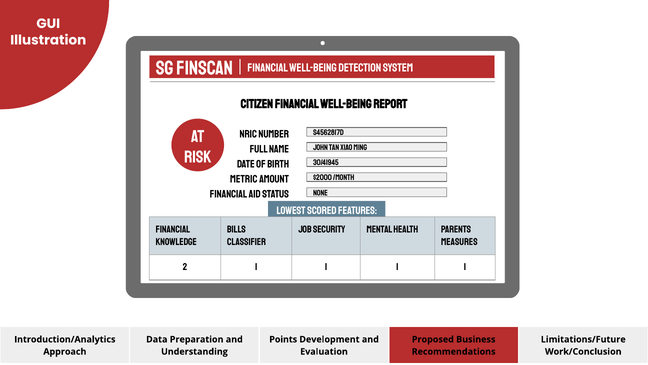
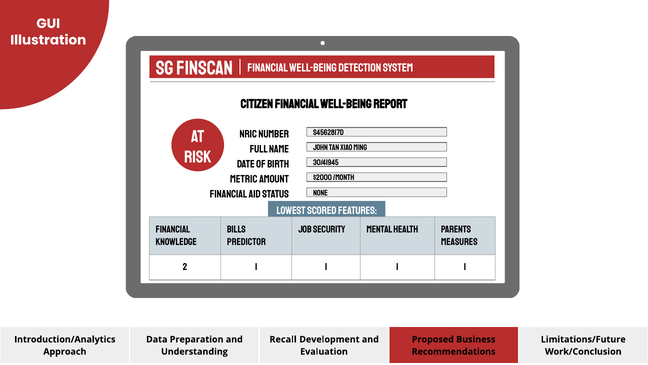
classifier: classifier -> predictor (246, 241)
Points: Points -> Recall (283, 339)
